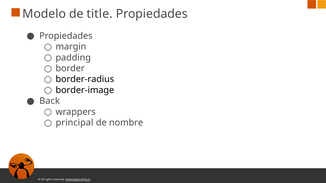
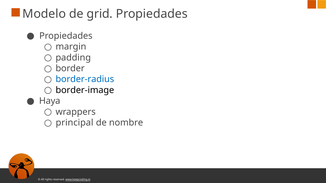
title: title -> grid (100, 14)
border-radius colour: black -> blue (85, 79)
Back: Back -> Haya (50, 101)
